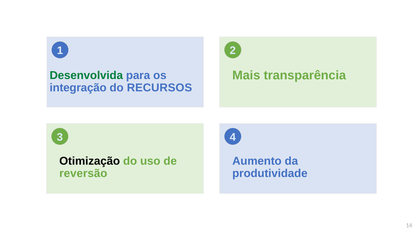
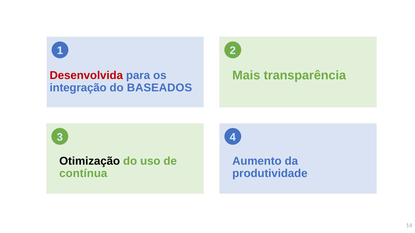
Desenvolvida colour: green -> red (86, 76)
RECURSOS: RECURSOS -> BASEADOS (159, 88)
reversão: reversão -> contínua (83, 174)
